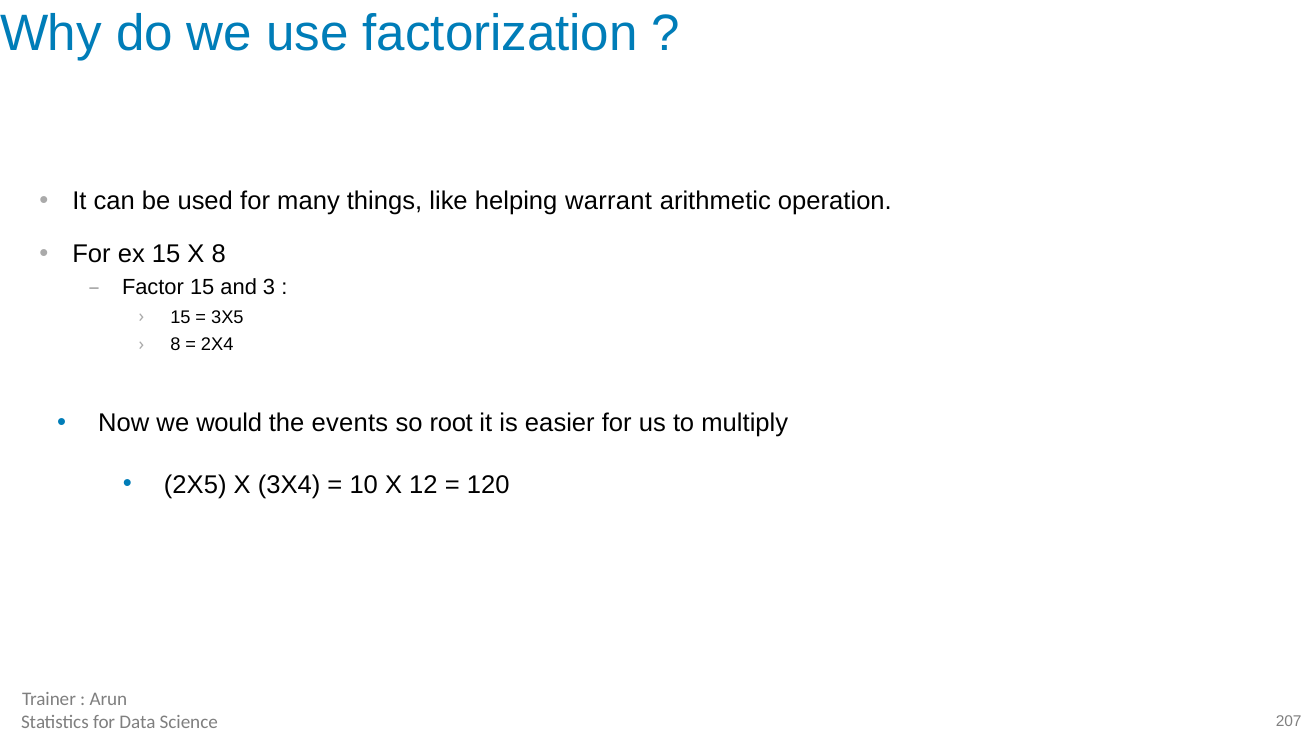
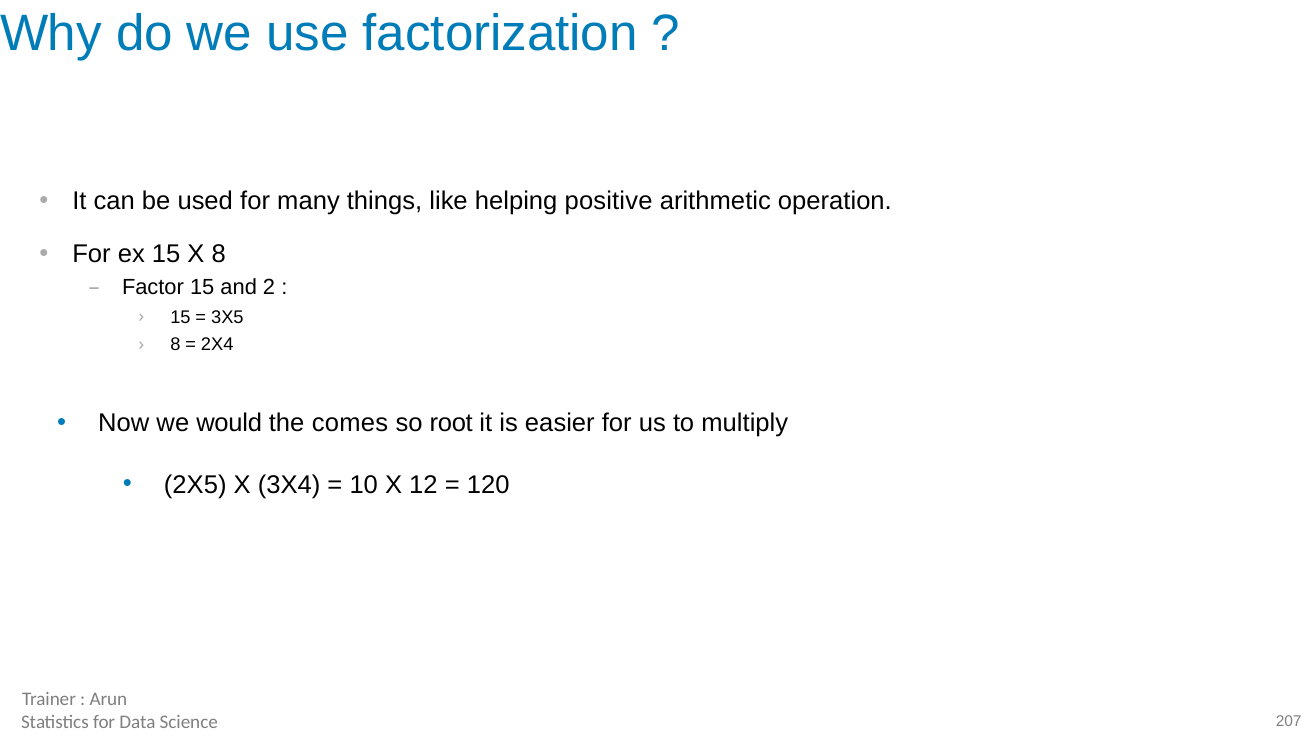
warrant: warrant -> positive (609, 201)
3: 3 -> 2 (269, 288)
events: events -> comes (350, 423)
